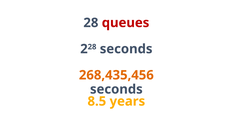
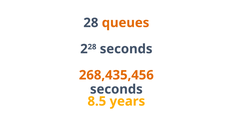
queues colour: red -> orange (126, 23)
